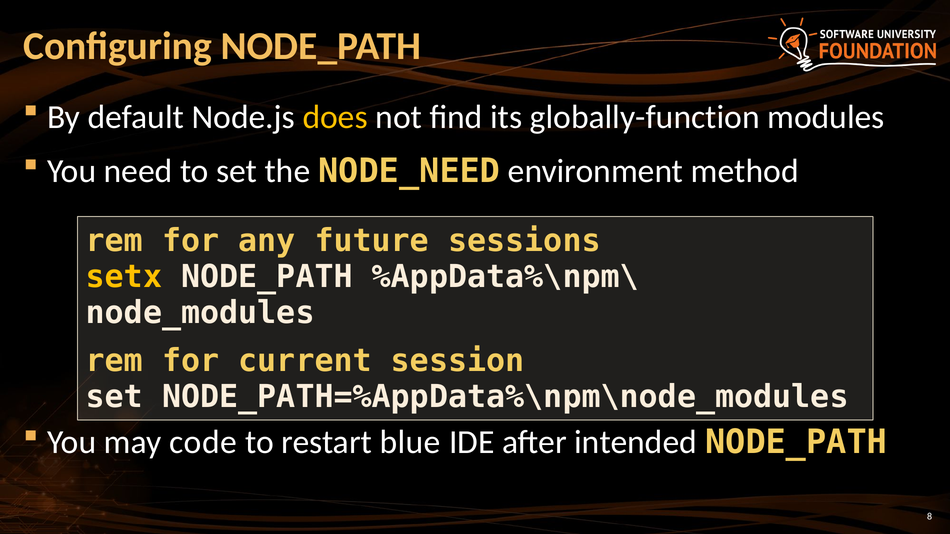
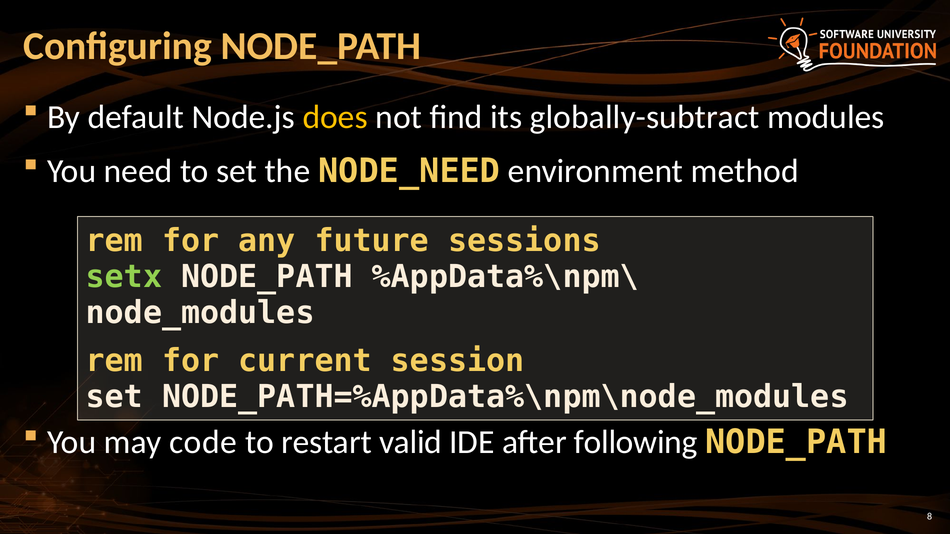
globally-function: globally-function -> globally-subtract (645, 117)
setx colour: yellow -> light green (124, 277)
blue: blue -> valid (411, 443)
intended: intended -> following (636, 443)
